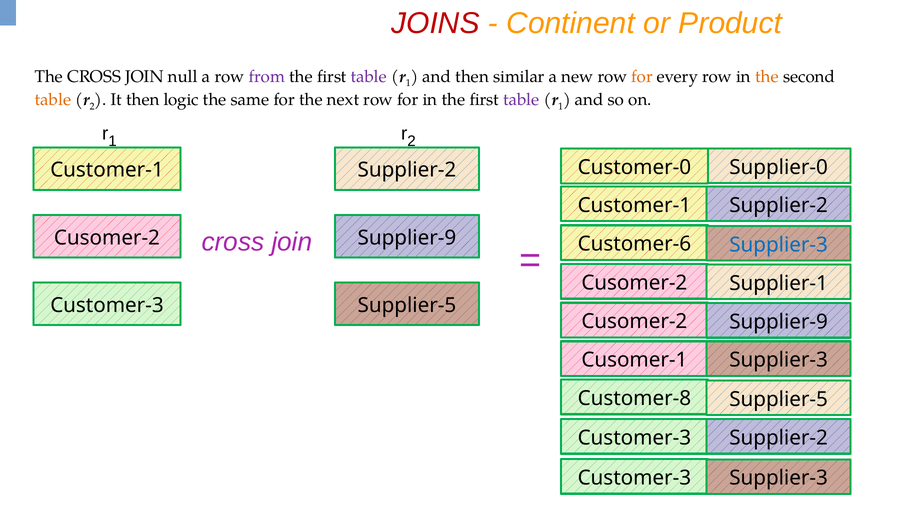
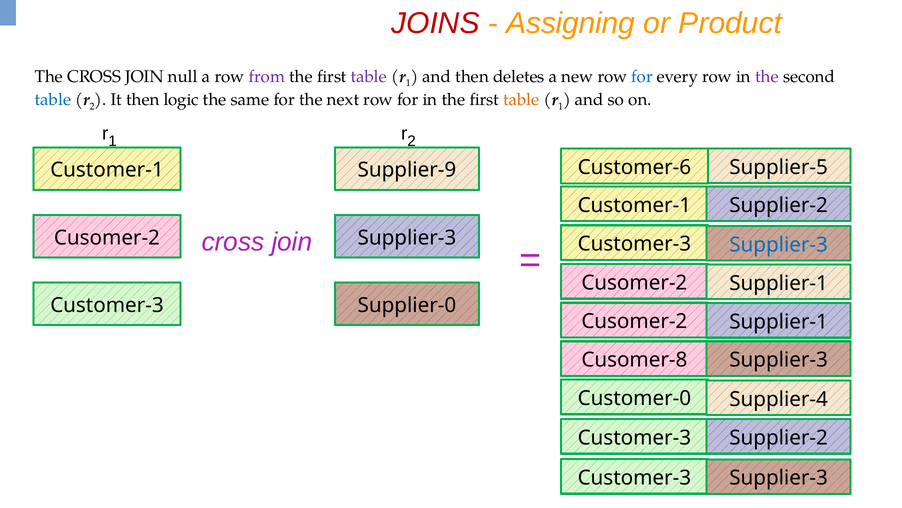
Continent: Continent -> Assigning (571, 23)
similar: similar -> deletes (519, 77)
for colour: orange -> blue (642, 77)
the colour: orange -> purple (767, 77)
table colour: orange -> blue (53, 100)
table colour: purple -> orange (521, 100)
Supplier-0: Supplier-0 -> Supplier-5 (779, 167)
Customer-0: Customer-0 -> Customer-6 (634, 167)
Customer-1 Supplier-2: Supplier-2 -> Supplier-9 (407, 170)
Cusomer-2 Supplier-9: Supplier-9 -> Supplier-3 (407, 237)
Customer-6: Customer-6 -> Customer-3 (634, 244)
Supplier-5: Supplier-5 -> Supplier-0 (407, 305)
Supplier-9: Supplier-9 -> Supplier-1 (779, 321)
Cusomer-1: Cusomer-1 -> Cusomer-8 (634, 360)
Customer-8: Customer-8 -> Customer-0 (634, 398)
Supplier-5: Supplier-5 -> Supplier-4 (779, 399)
